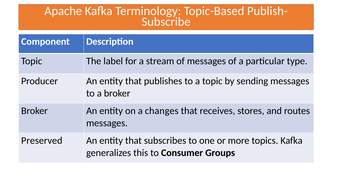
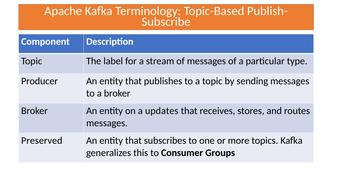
changes: changes -> updates (162, 110)
